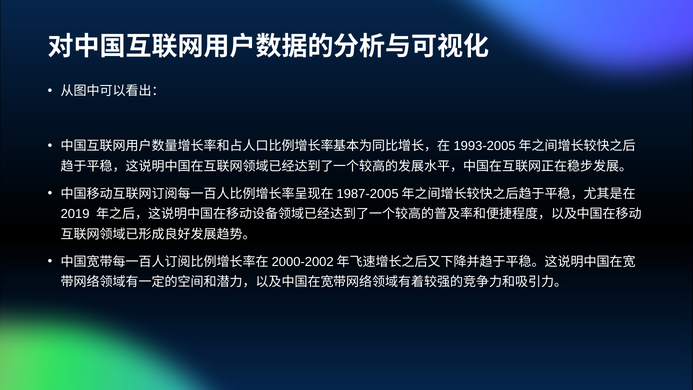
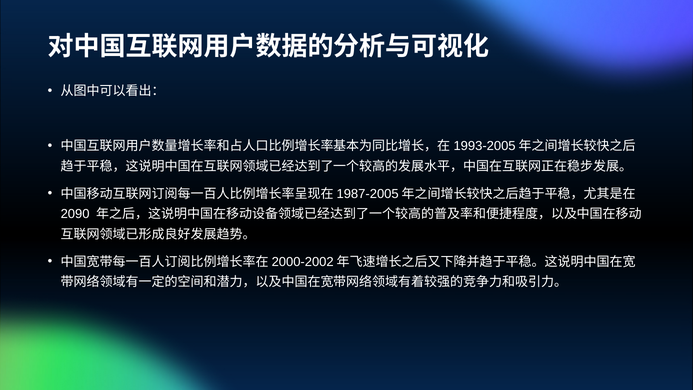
2019: 2019 -> 2090 (75, 214)
